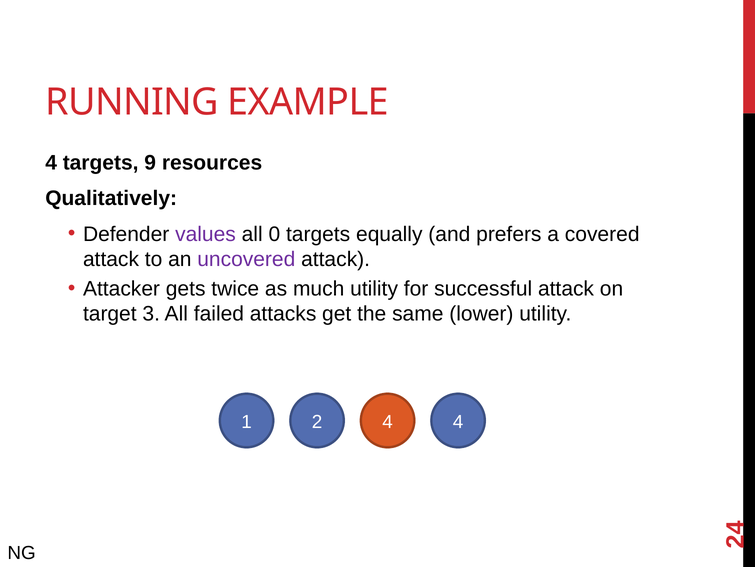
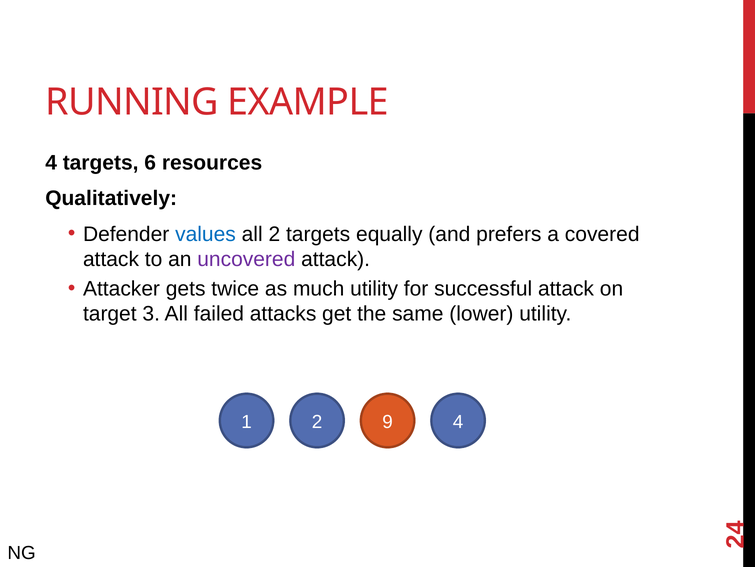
9: 9 -> 6 (150, 163)
values colour: purple -> blue (205, 234)
all 0: 0 -> 2 (274, 234)
1 2 4: 4 -> 9 (388, 421)
